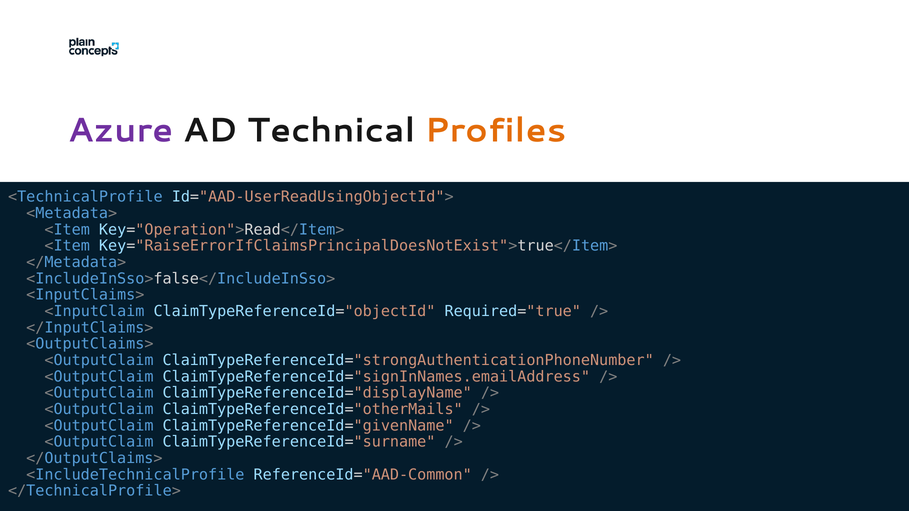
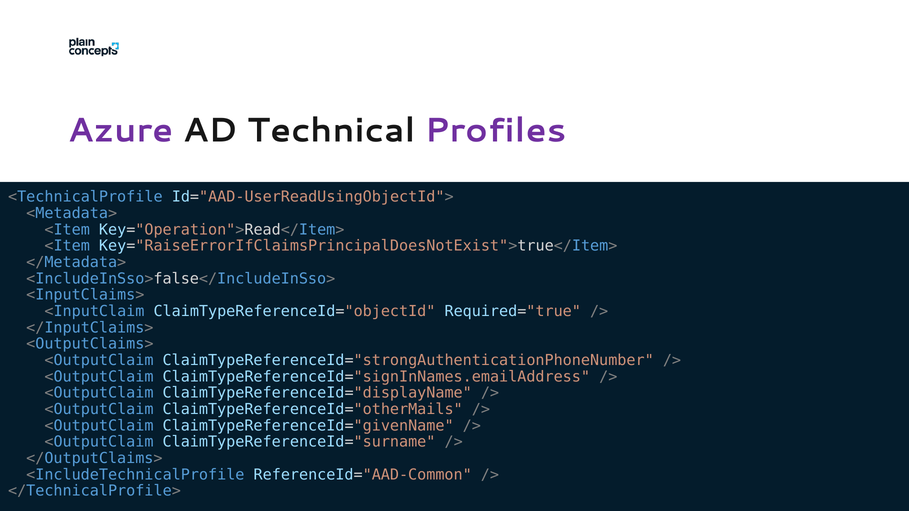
Profiles colour: orange -> purple (495, 130)
